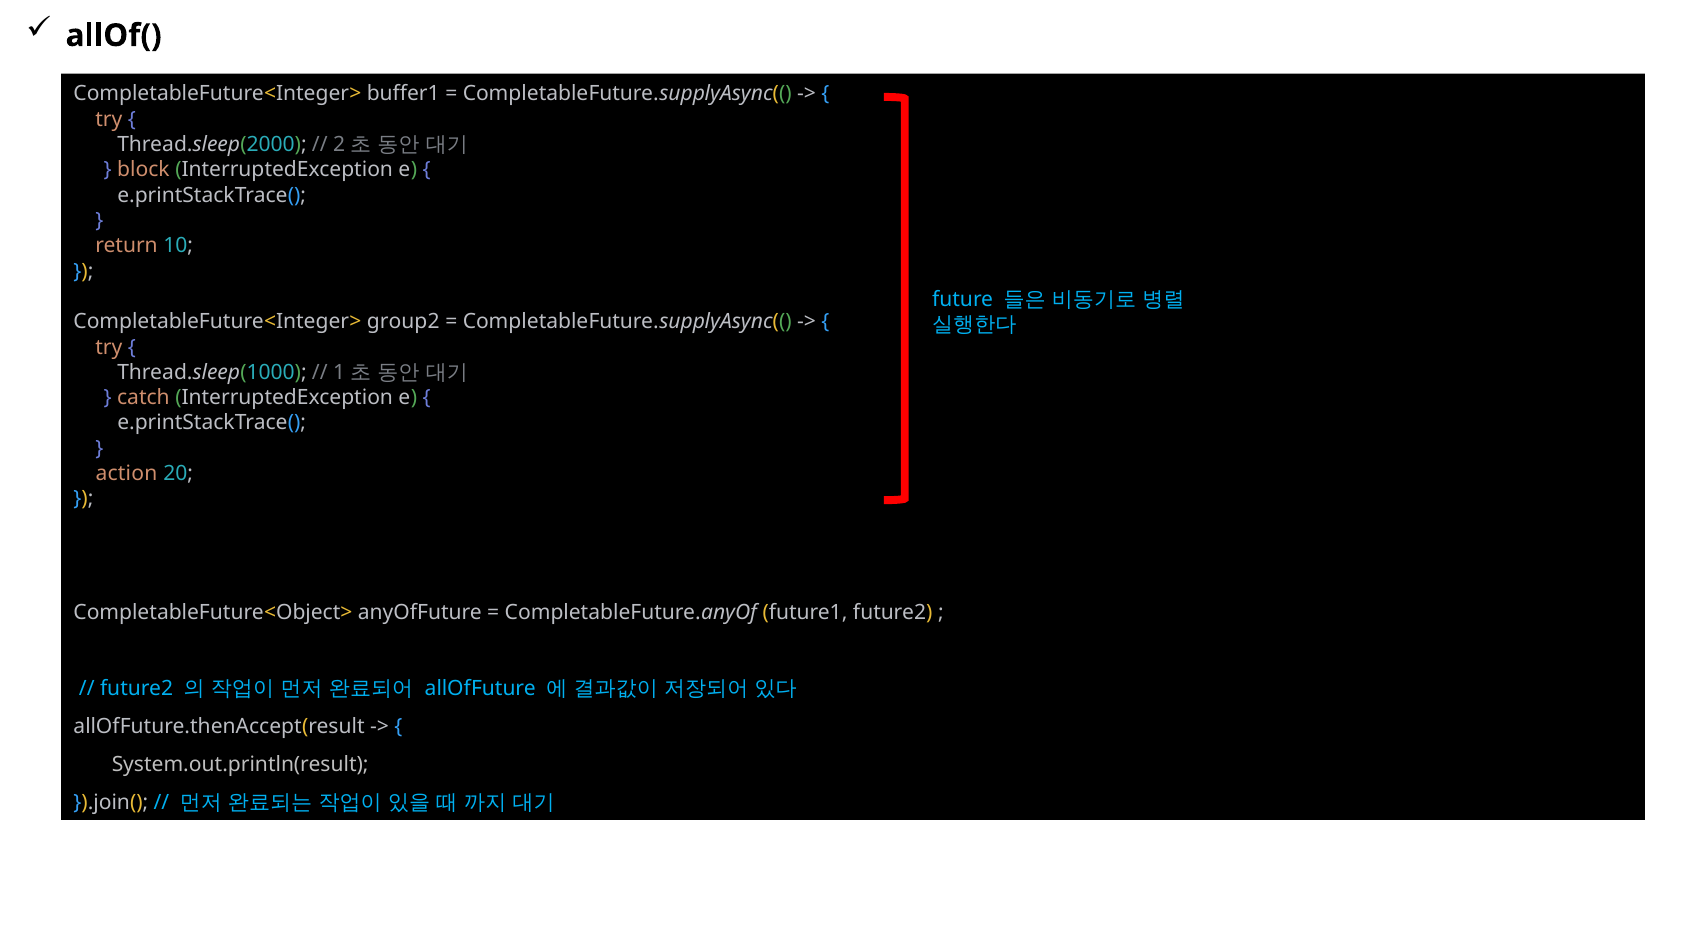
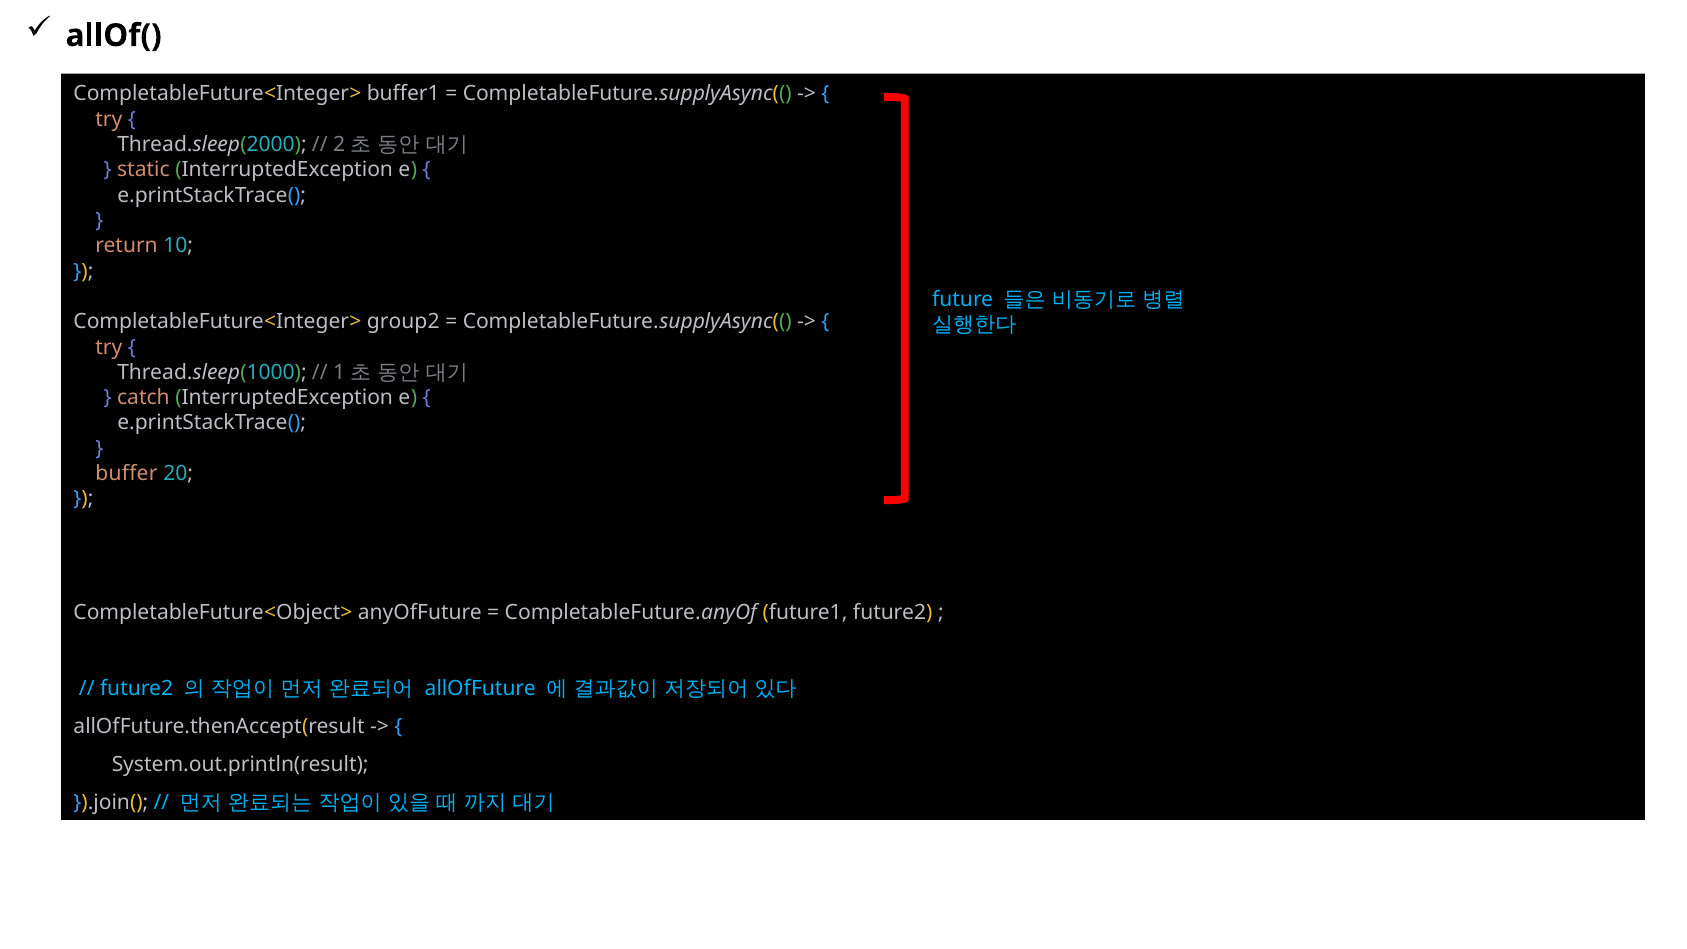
block: block -> static (143, 170)
action: action -> buffer (126, 474)
